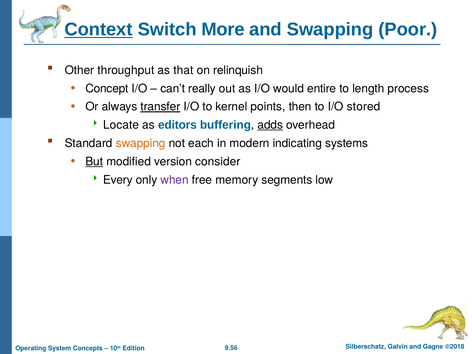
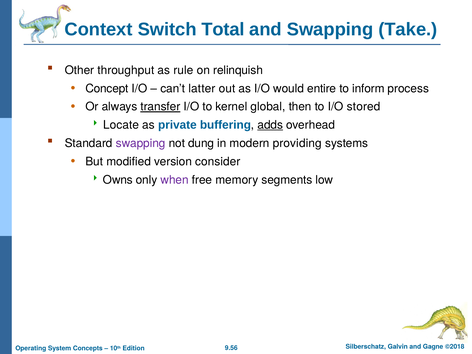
Context underline: present -> none (99, 30)
More: More -> Total (223, 30)
Poor: Poor -> Take (408, 30)
that: that -> rule (183, 70)
really: really -> latter (202, 88)
length: length -> inform (368, 88)
points: points -> global (268, 107)
editors: editors -> private (177, 125)
swapping colour: orange -> purple (141, 143)
each: each -> dung (201, 143)
indicating: indicating -> providing (297, 143)
But underline: present -> none (94, 162)
Every: Every -> Owns (118, 180)
